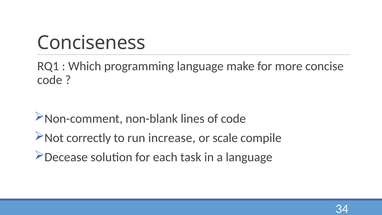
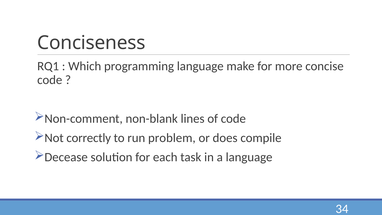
increase: increase -> problem (172, 138)
scale: scale -> does (225, 138)
